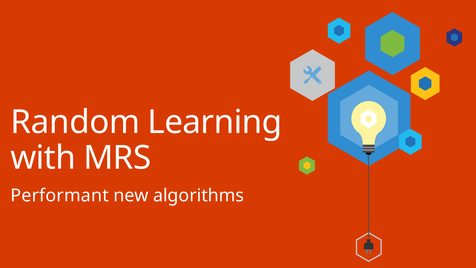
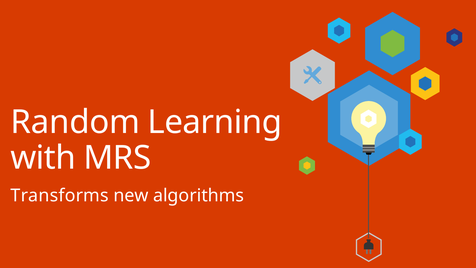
Performant: Performant -> Transforms (60, 195)
